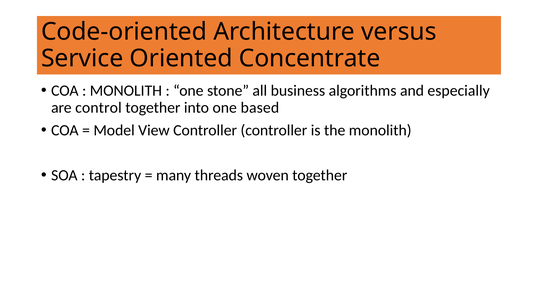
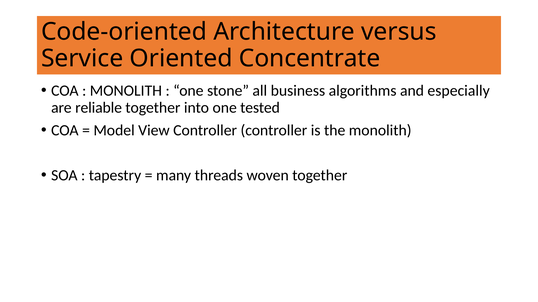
control: control -> reliable (99, 108)
based: based -> tested (260, 108)
